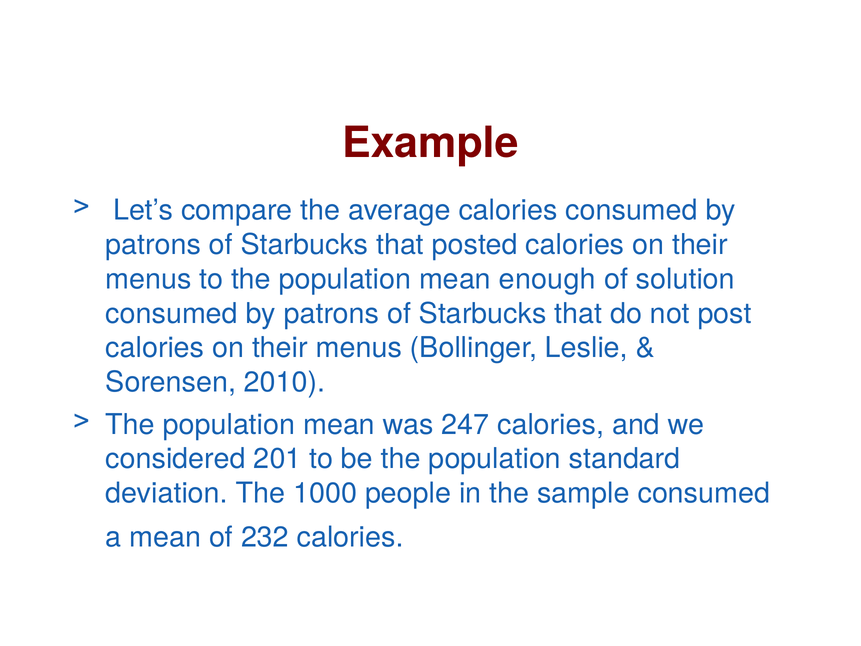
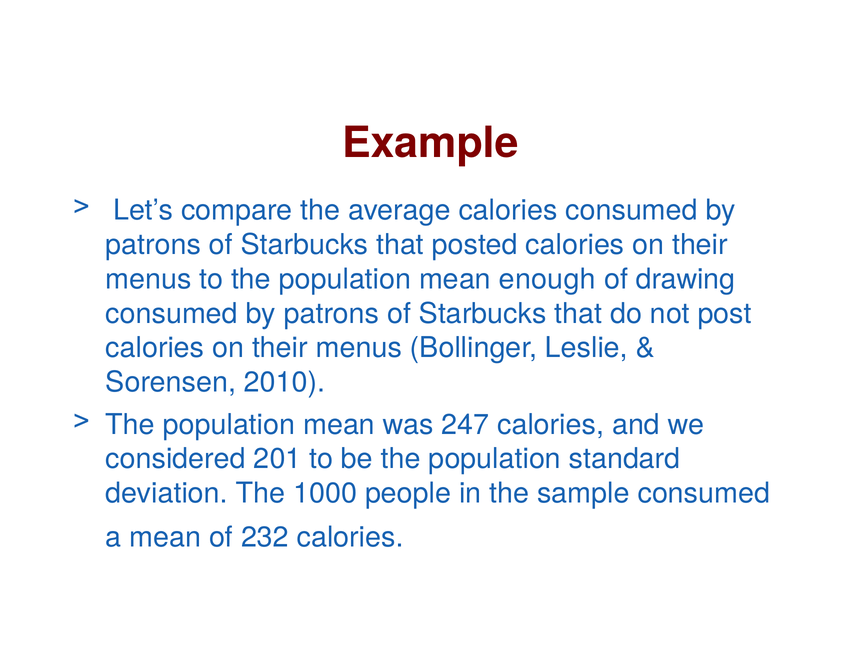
solution: solution -> drawing (685, 279)
